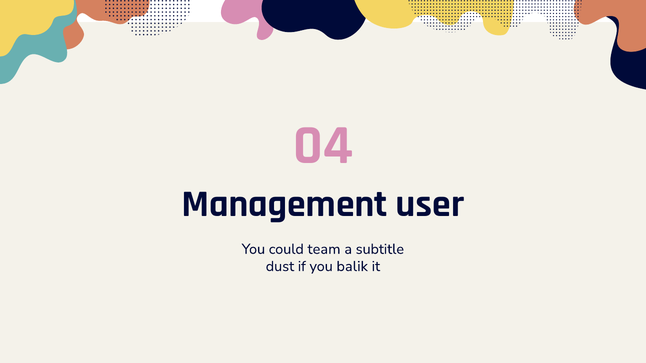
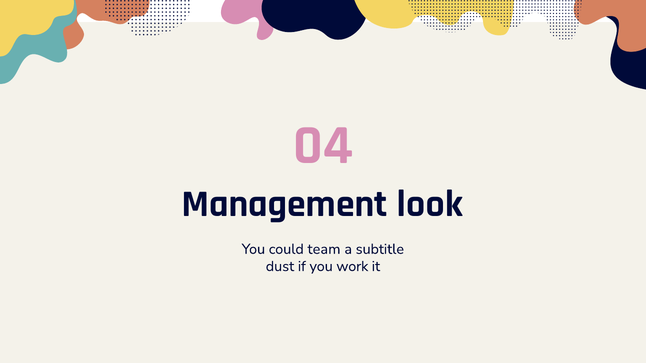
user: user -> look (430, 204)
balik: balik -> work (352, 267)
